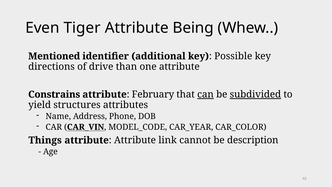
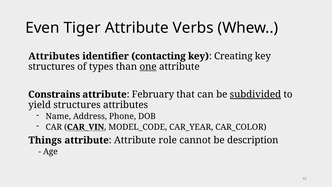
Being: Being -> Verbs (193, 28)
Mentioned: Mentioned -> Attributes (54, 56)
additional: additional -> contacting (159, 56)
Possible: Possible -> Creating (233, 56)
directions: directions -> structures (52, 67)
drive: drive -> types (101, 67)
one underline: none -> present (148, 67)
can underline: present -> none (205, 94)
link: link -> role (168, 140)
